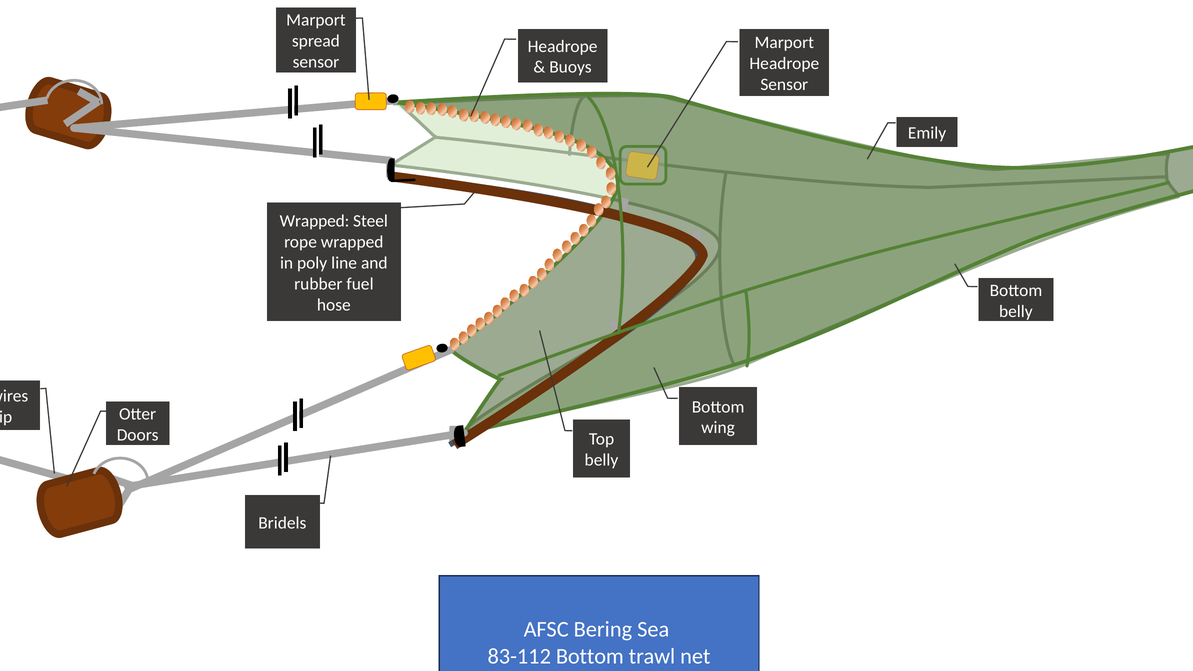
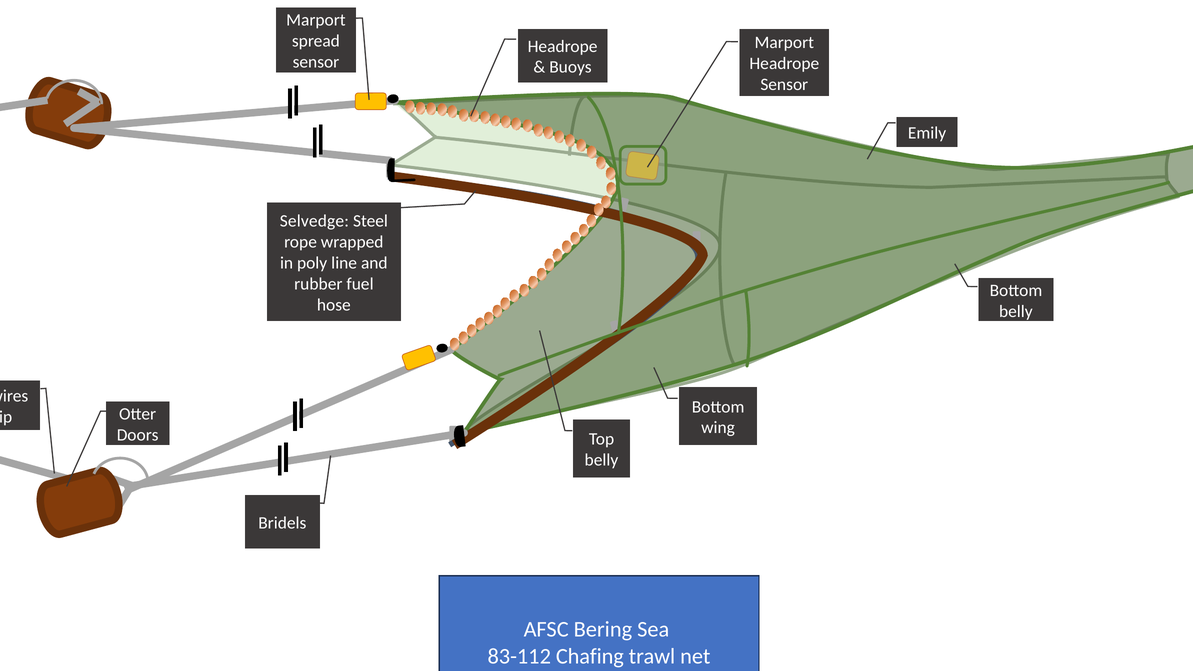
Wrapped: Wrapped -> Selvedge (314, 221)
83-112 Bottom: Bottom -> Chafing (590, 656)
